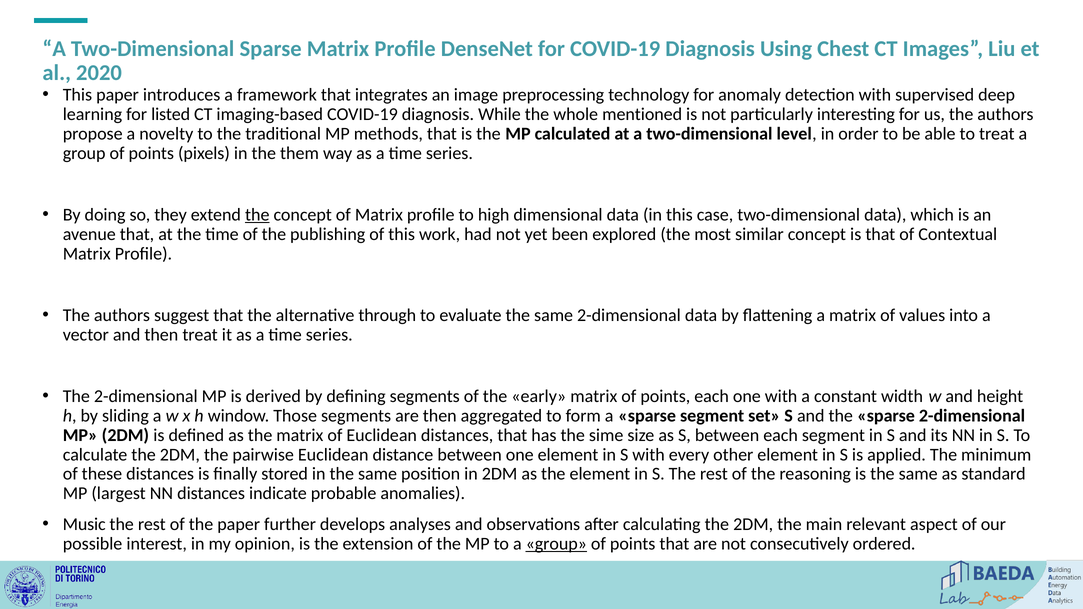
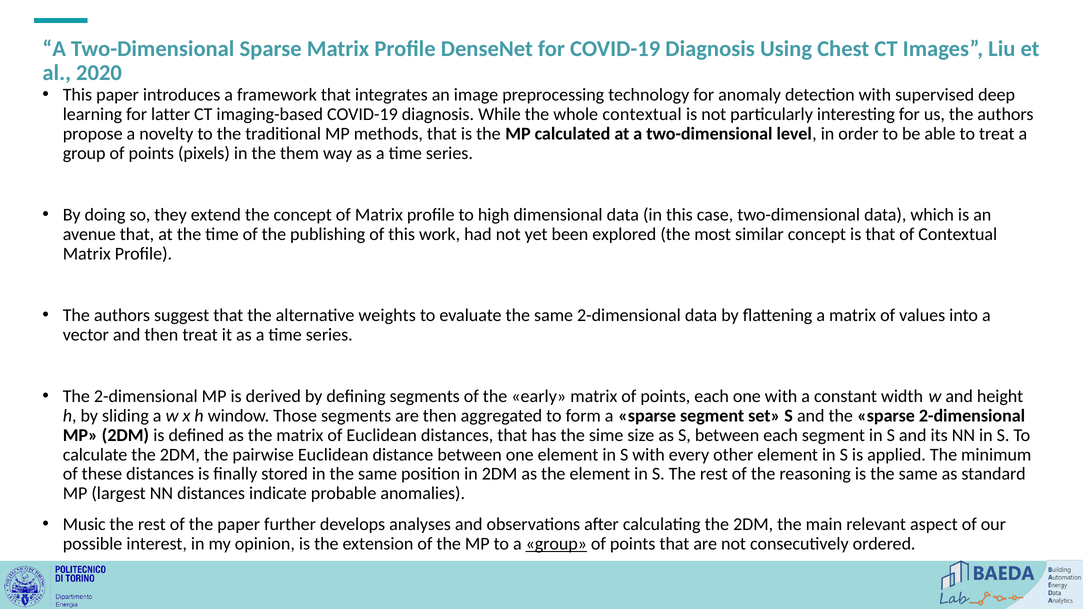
listed: listed -> latter (171, 114)
whole mentioned: mentioned -> contextual (642, 114)
the underline: present -> none (257, 215)
through: through -> weights (387, 315)
